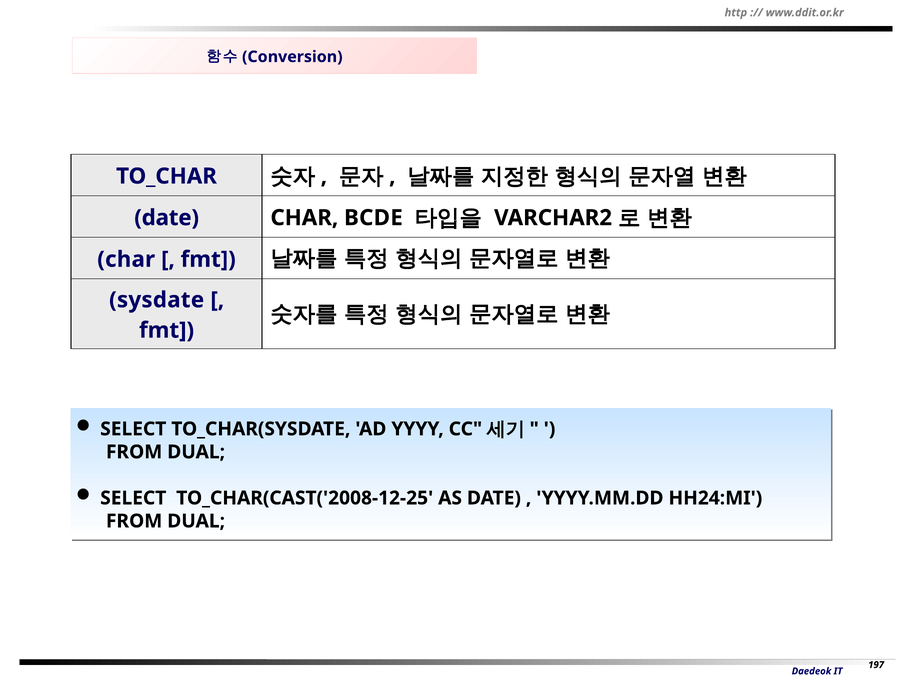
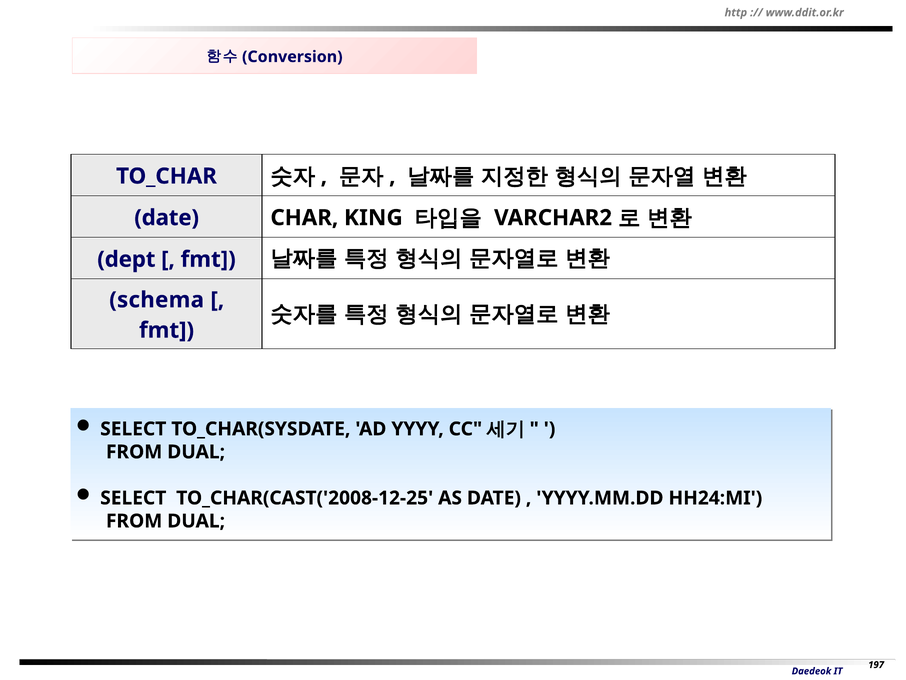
BCDE: BCDE -> KING (373, 218)
char: char -> dept (126, 259)
sysdate: sysdate -> schema (157, 300)
